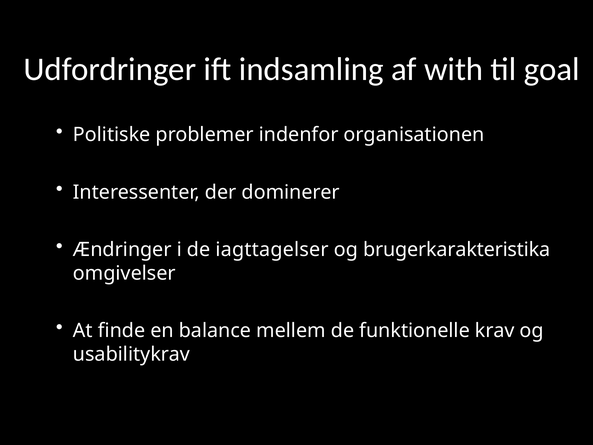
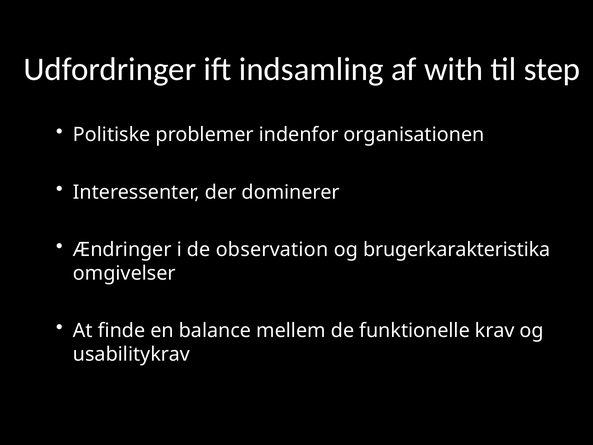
goal: goal -> step (552, 69)
iagttagelser: iagttagelser -> observation (272, 249)
